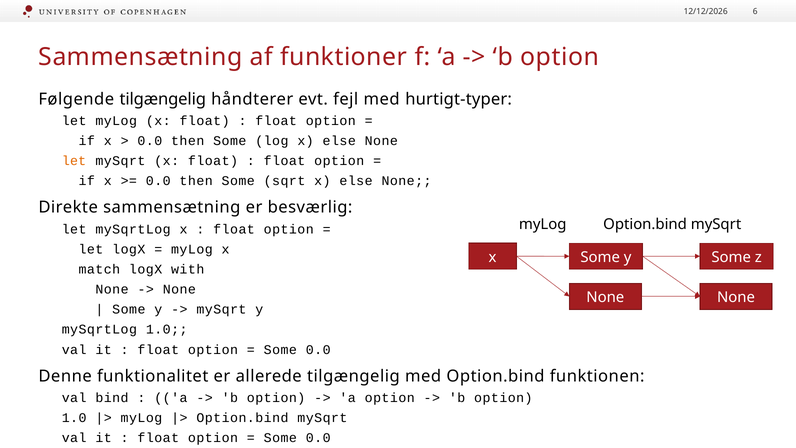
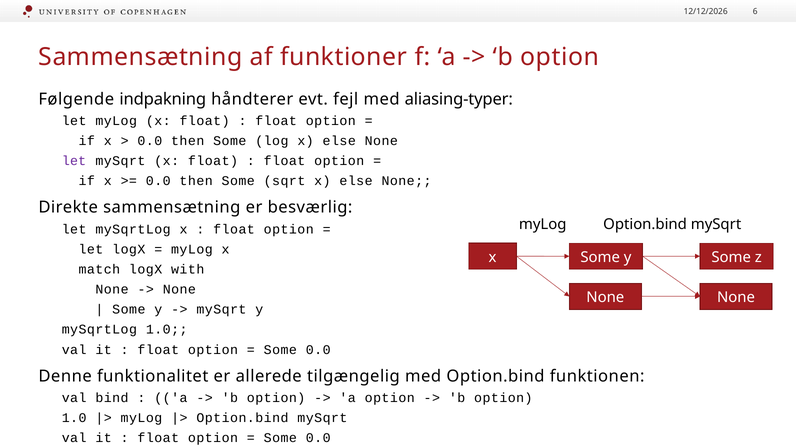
Følgende tilgængelig: tilgængelig -> indpakning (163, 99)
hurtigt-typer: hurtigt-typer -> aliasing-typer (459, 99)
let colour: orange -> purple (74, 161)
